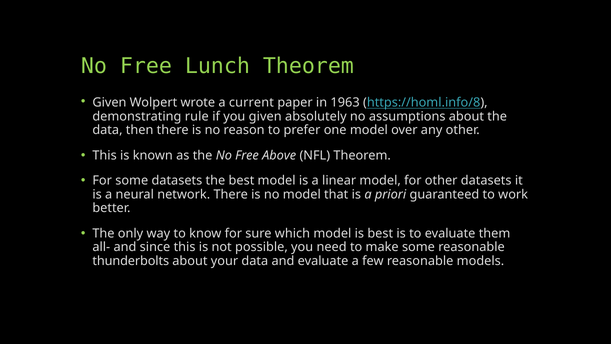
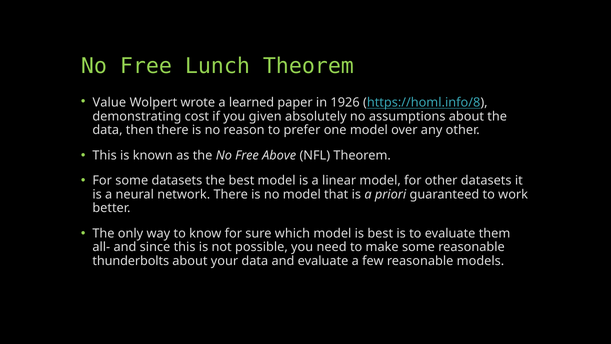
Given: Given -> Value (109, 102)
current: current -> learned (252, 102)
1963: 1963 -> 1926 (345, 102)
rule: rule -> cost (197, 116)
